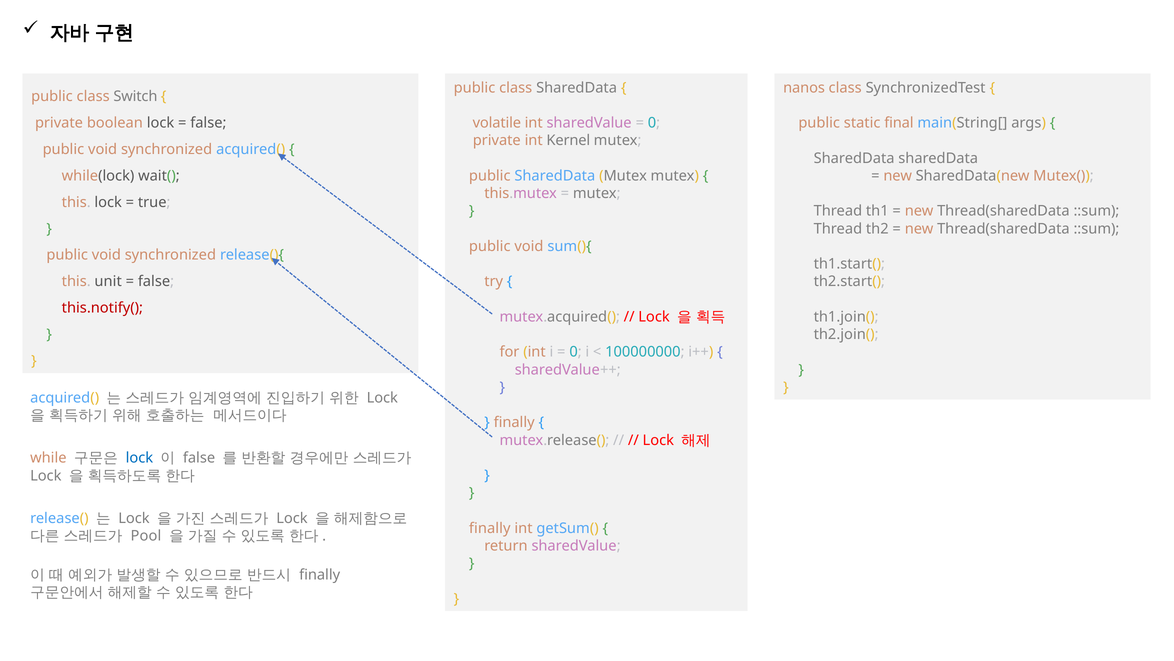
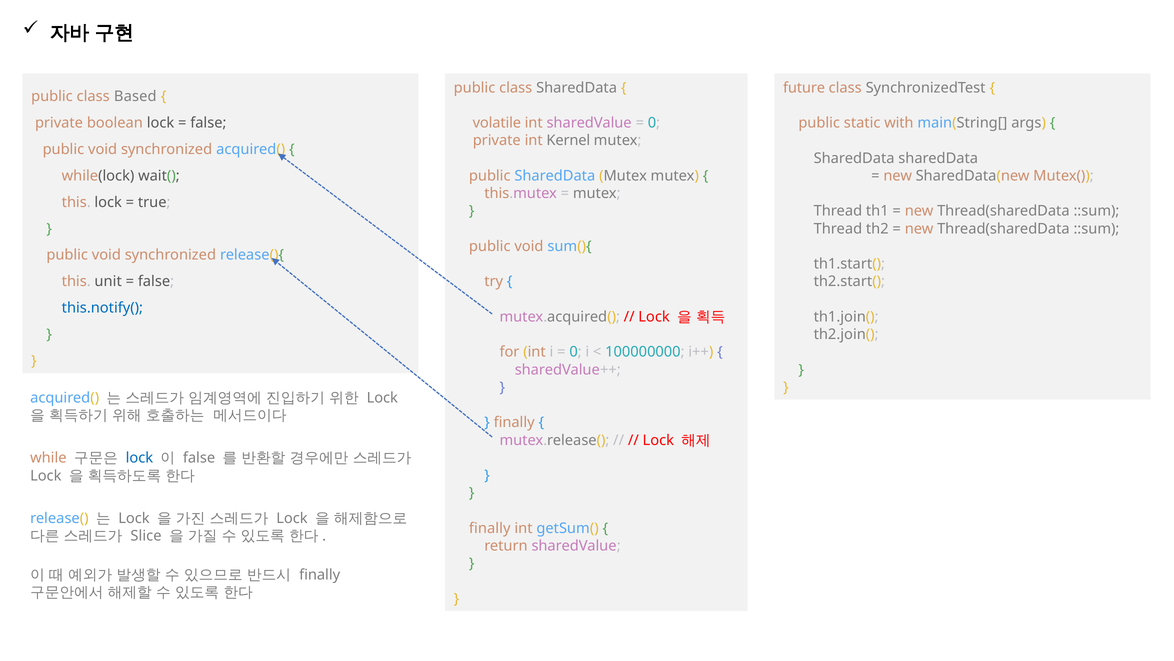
nanos: nanos -> future (804, 88)
Switch: Switch -> Based (135, 96)
final: final -> with (899, 123)
this.notify( colour: red -> blue (102, 308)
Pool: Pool -> Slice (146, 535)
